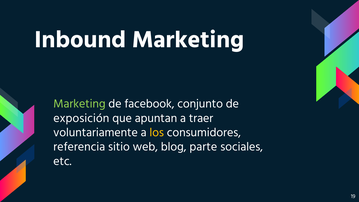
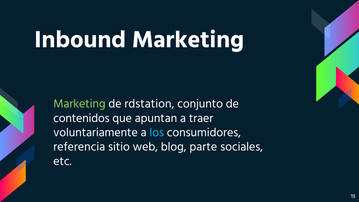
facebook: facebook -> rdstation (149, 104)
exposición: exposición -> contenidos (81, 118)
los colour: yellow -> light blue (157, 132)
